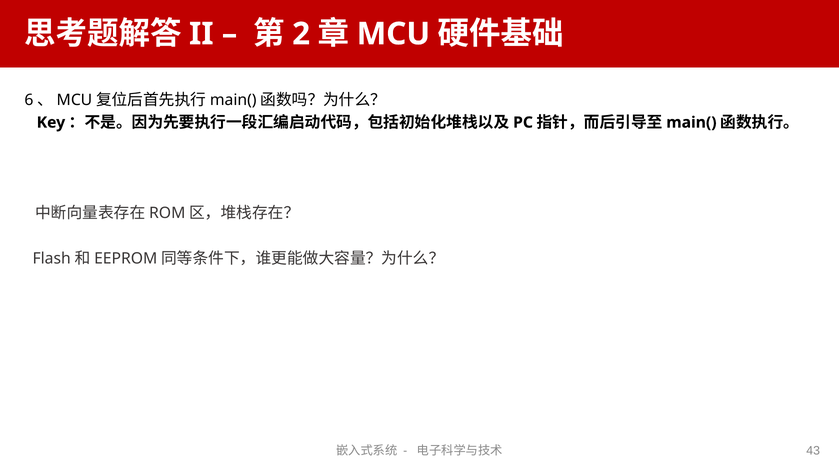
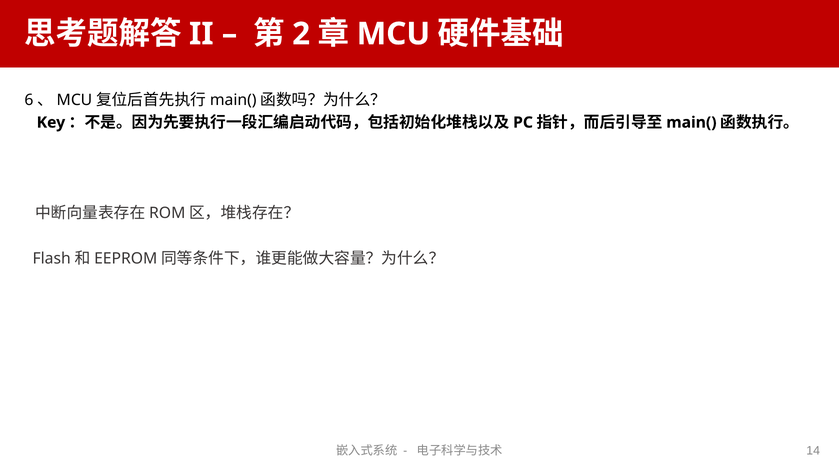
43: 43 -> 14 (813, 451)
